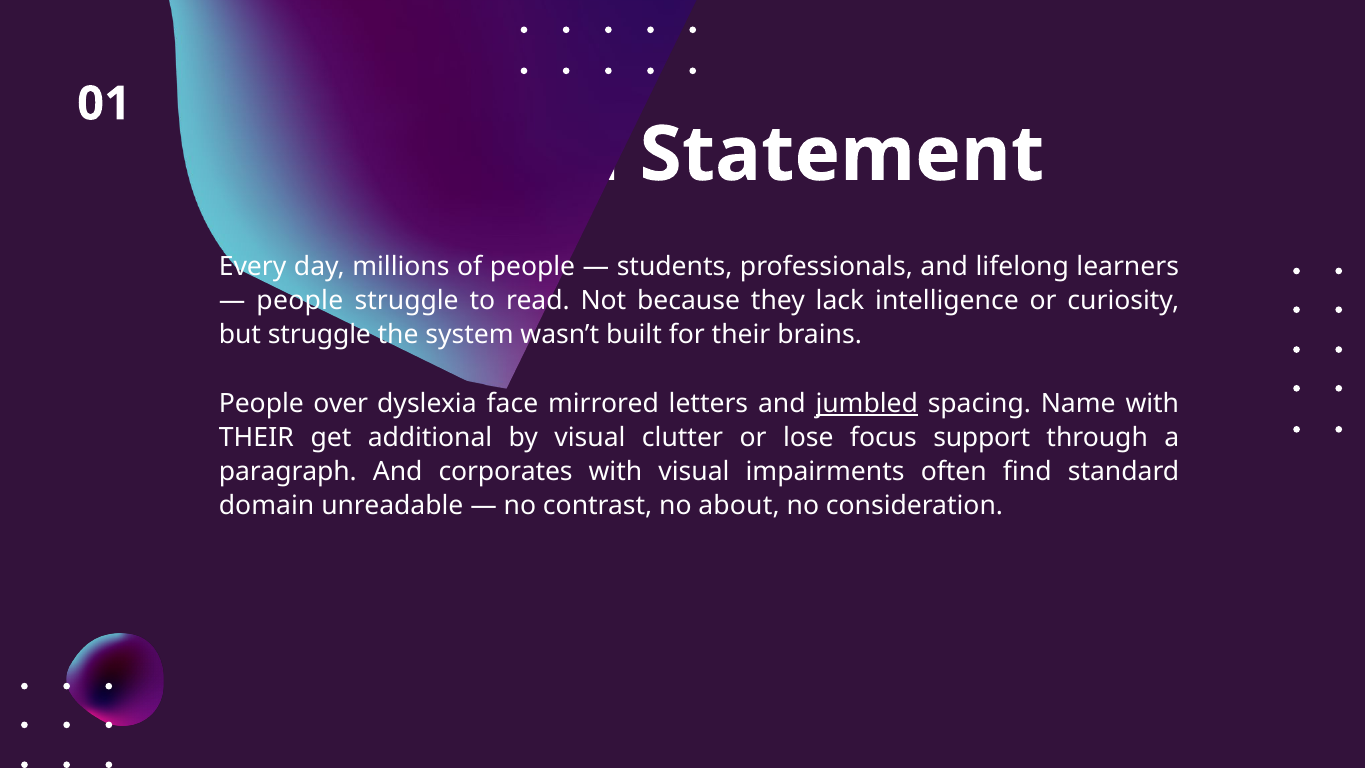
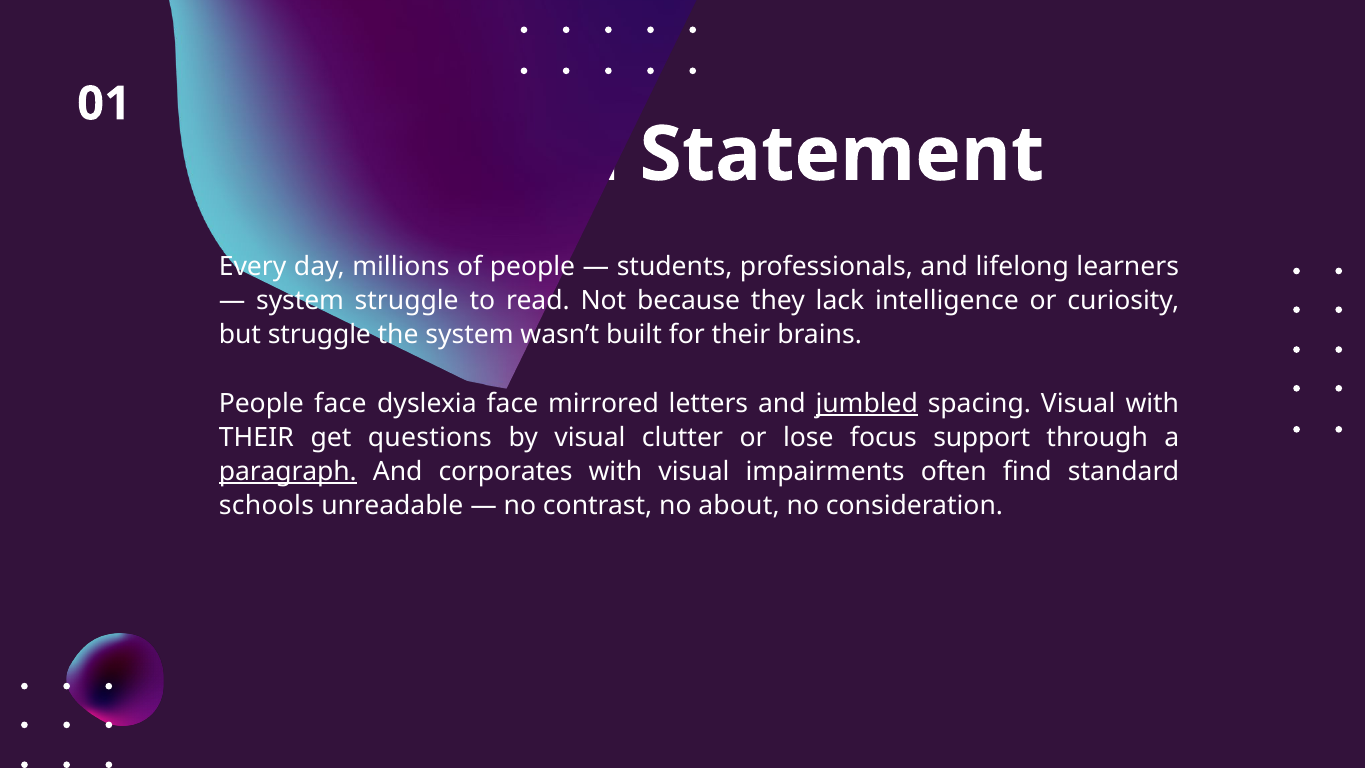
people: people -> system (300, 301)
People over: over -> face (340, 403)
spacing Name: Name -> Visual (1078, 403)
additional: additional -> questions (430, 437)
paragraph underline: none -> present (288, 471)
domain: domain -> schools (266, 506)
